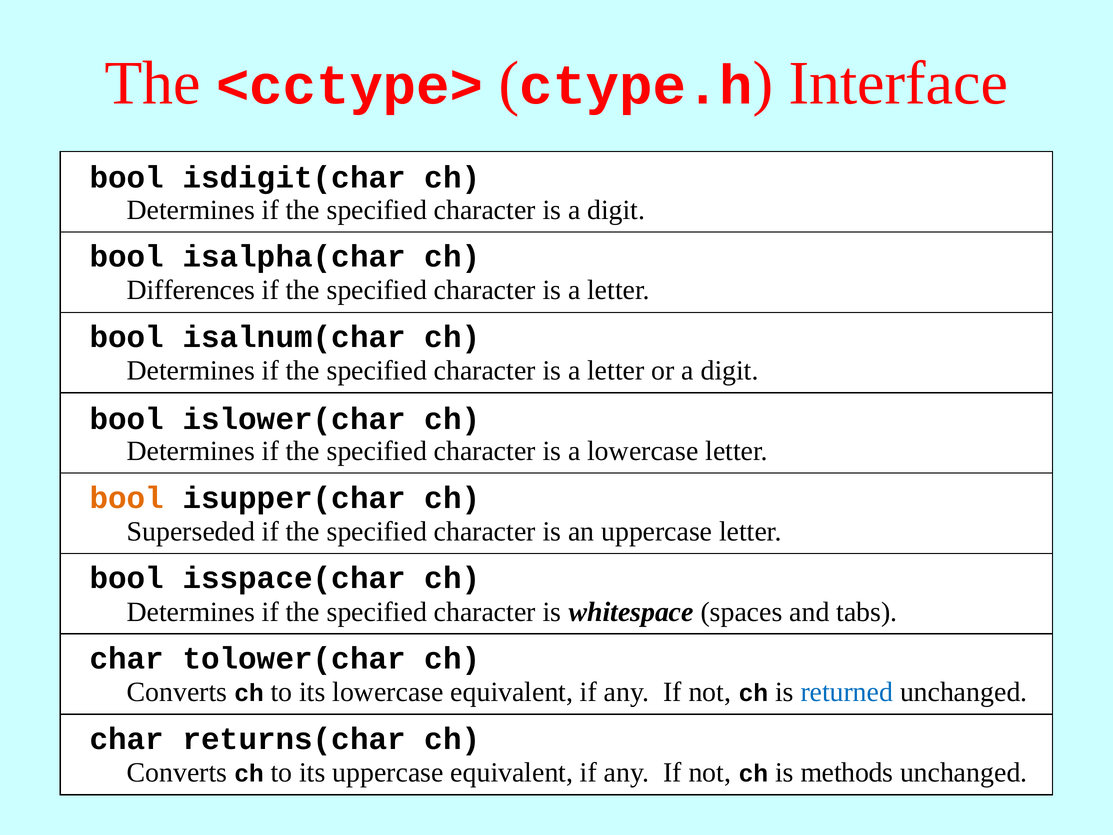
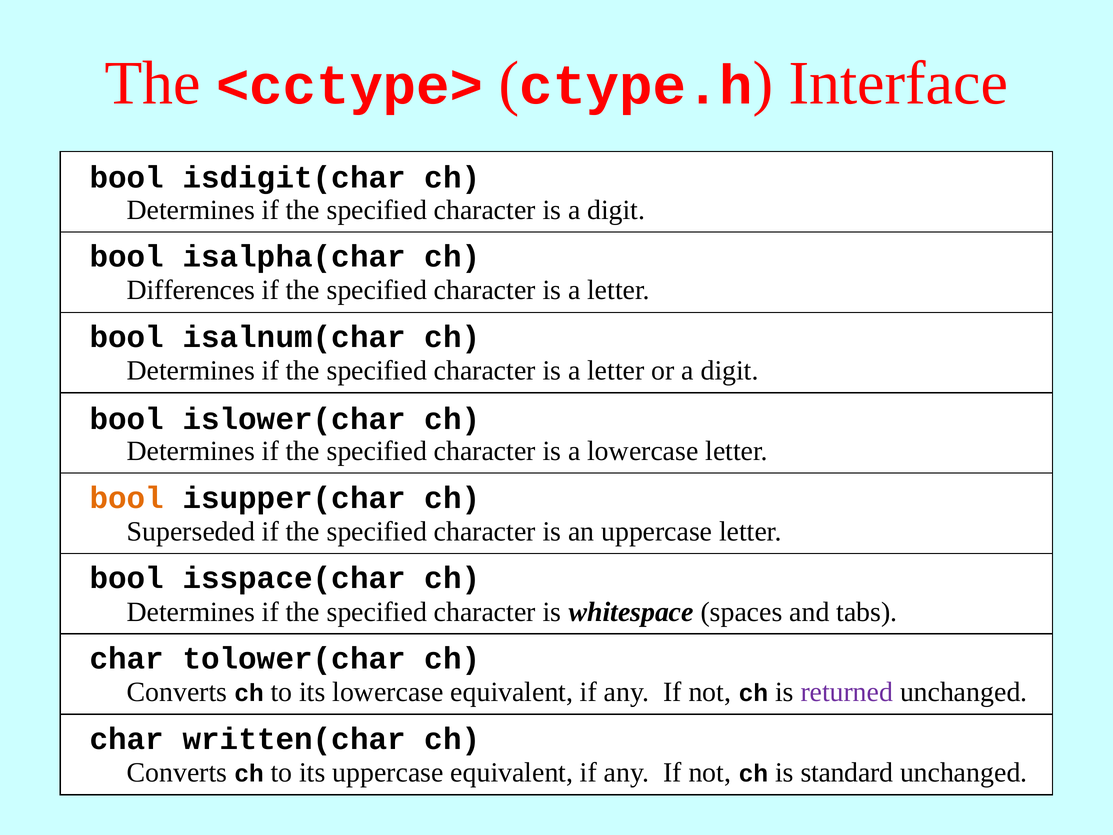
returned colour: blue -> purple (847, 692)
returns(char: returns(char -> written(char (294, 739)
methods: methods -> standard (847, 772)
